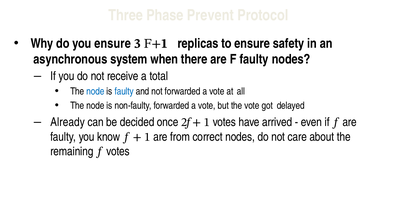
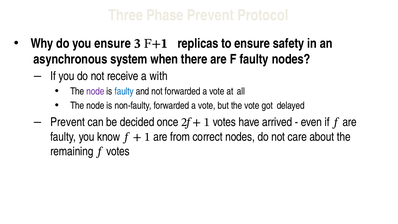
total: total -> with (159, 76)
node colour: blue -> purple (95, 91)
Already: Already -> Prevent (68, 122)
